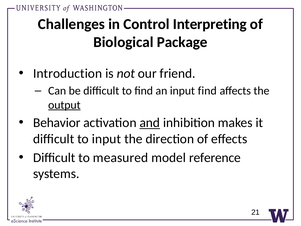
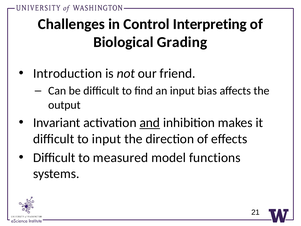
Package: Package -> Grading (182, 42)
input find: find -> bias (207, 91)
output underline: present -> none (64, 105)
Behavior: Behavior -> Invariant (57, 123)
reference: reference -> functions (215, 157)
